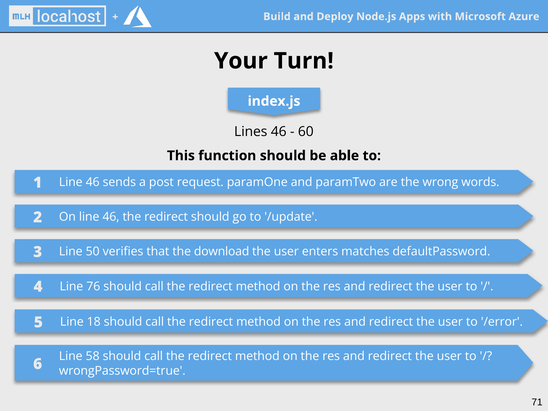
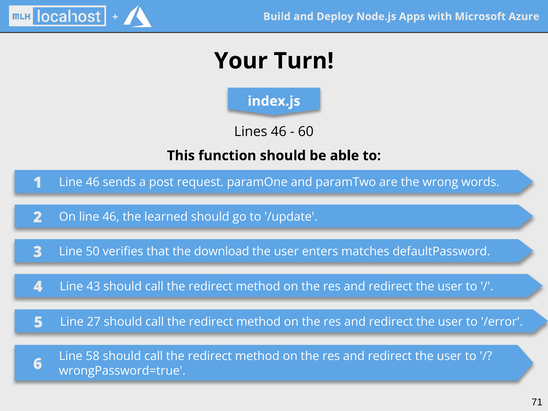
46 the redirect: redirect -> learned (166, 217)
76: 76 -> 43 (93, 286)
18: 18 -> 27 (94, 322)
